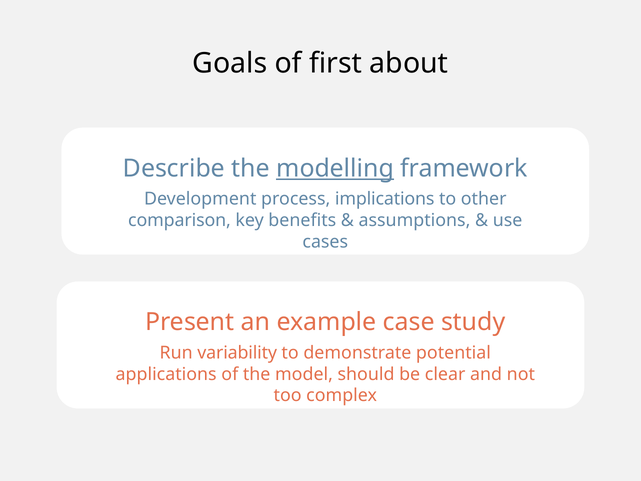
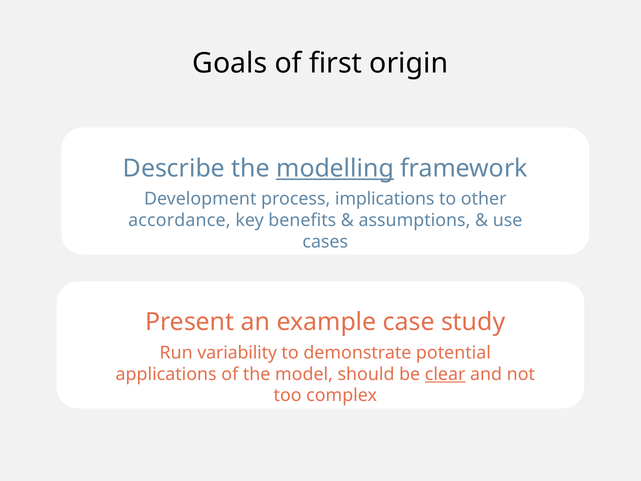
about: about -> origin (409, 63)
comparison: comparison -> accordance (179, 220)
clear underline: none -> present (445, 374)
